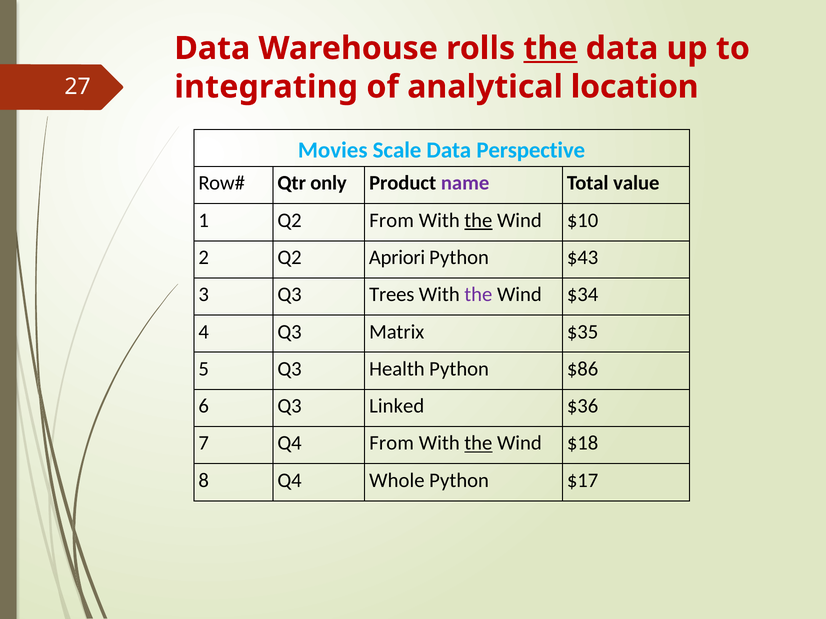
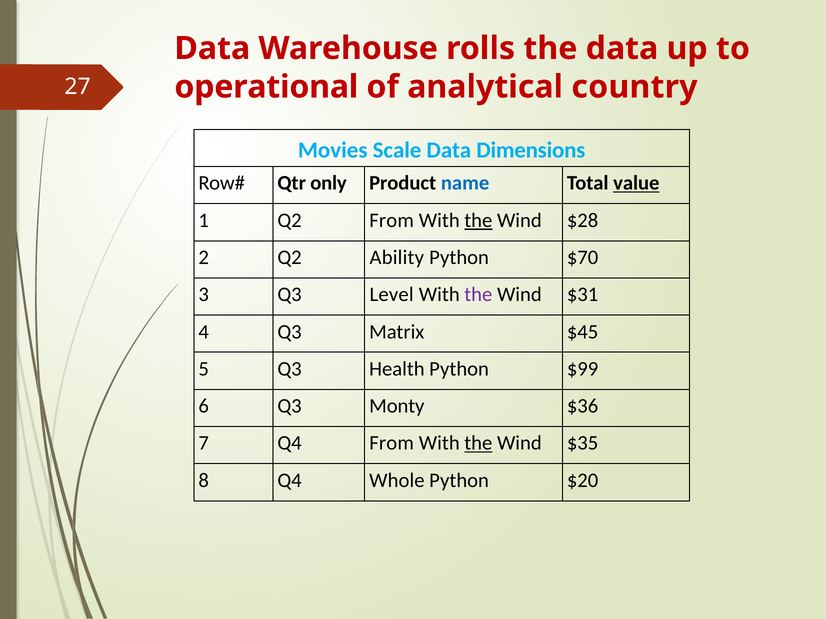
the underline: present -> none (550, 48)
integrating: integrating -> operational (266, 87)
location: location -> country (634, 87)
Perspective: Perspective -> Dimensions (531, 150)
name colour: purple -> blue (465, 183)
value underline: none -> present (636, 183)
$10: $10 -> $28 (583, 220)
Apriori: Apriori -> Ability (397, 258)
$43: $43 -> $70 (583, 258)
Trees: Trees -> Level (392, 295)
$34: $34 -> $31 (583, 295)
$35: $35 -> $45 (583, 332)
$86: $86 -> $99 (583, 369)
Linked: Linked -> Monty (397, 406)
$18: $18 -> $35 (583, 443)
$17: $17 -> $20 (583, 481)
